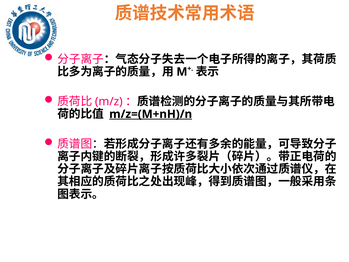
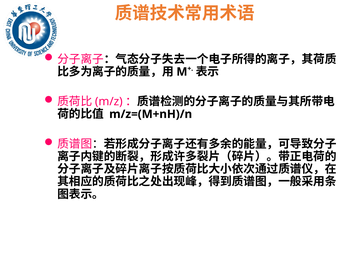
m/z=(M+nH)/n underline: present -> none (151, 114)
